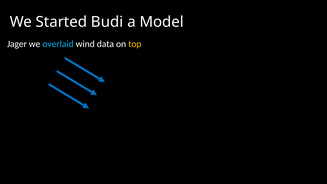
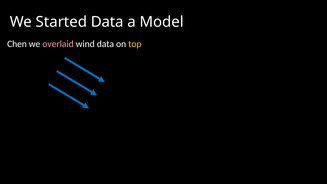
Started Budi: Budi -> Data (107, 22)
Jager: Jager -> Chen (17, 44)
overlaid colour: light blue -> pink (58, 44)
